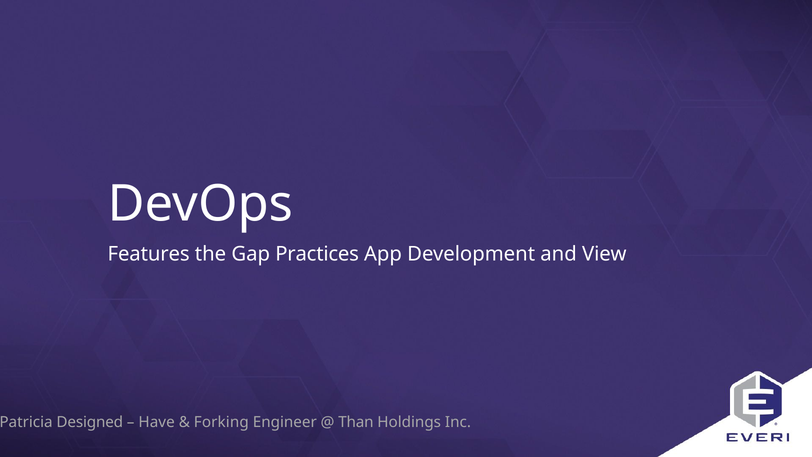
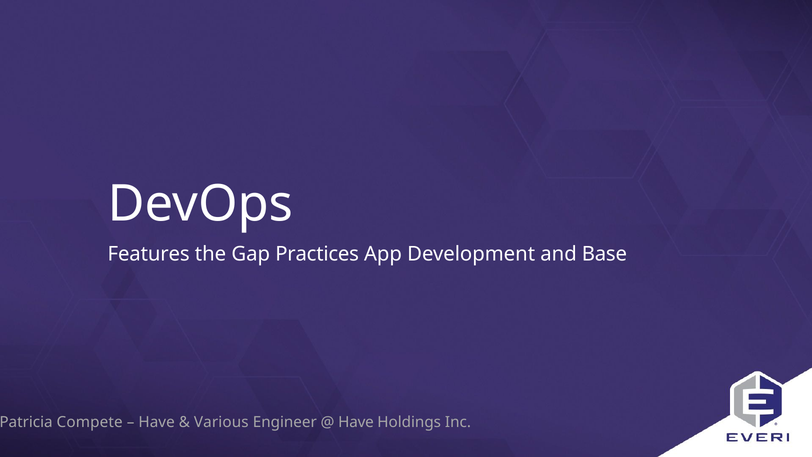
View: View -> Base (604, 254)
Designed: Designed -> Compete (90, 422)
Forking: Forking -> Various (221, 422)
Than: Than -> Have (356, 422)
